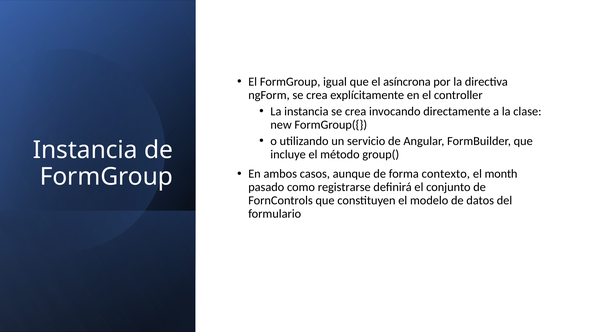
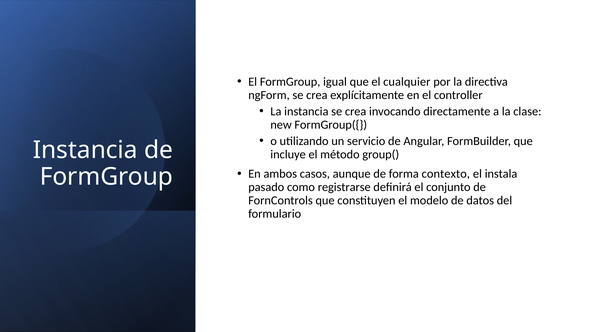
asíncrona: asíncrona -> cualquier (407, 82)
month: month -> instala (501, 174)
